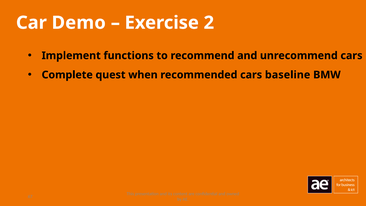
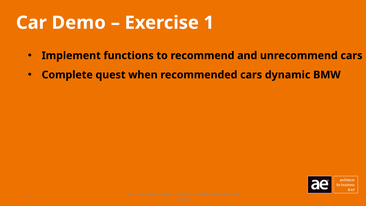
2: 2 -> 1 (209, 23)
baseline: baseline -> dynamic (288, 75)
